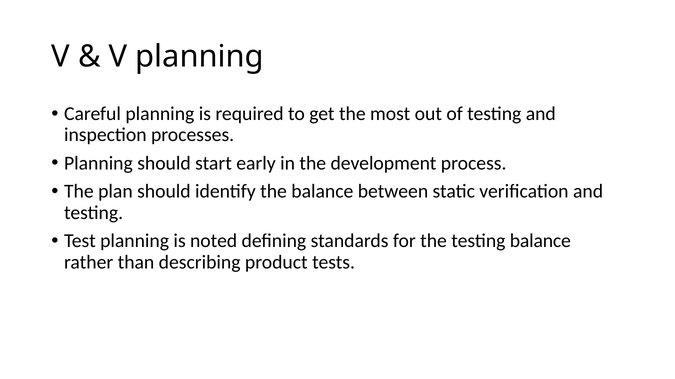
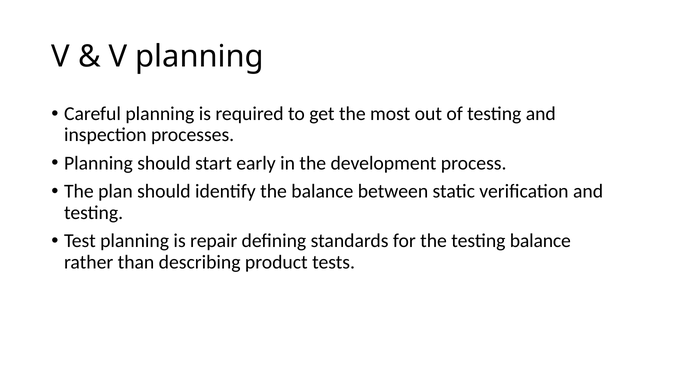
noted: noted -> repair (214, 241)
